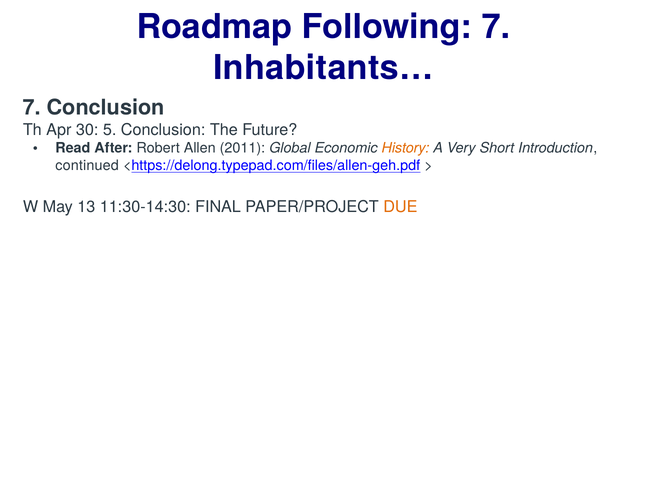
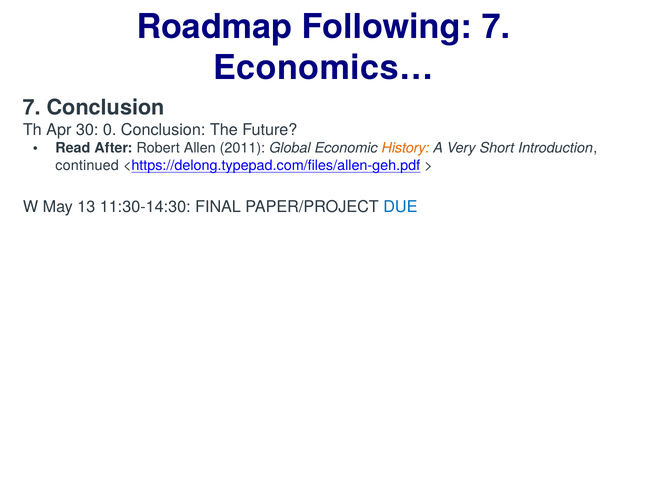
Inhabitants…: Inhabitants… -> Economics… (323, 68)
5: 5 -> 0 (110, 130)
DUE colour: orange -> blue (400, 207)
